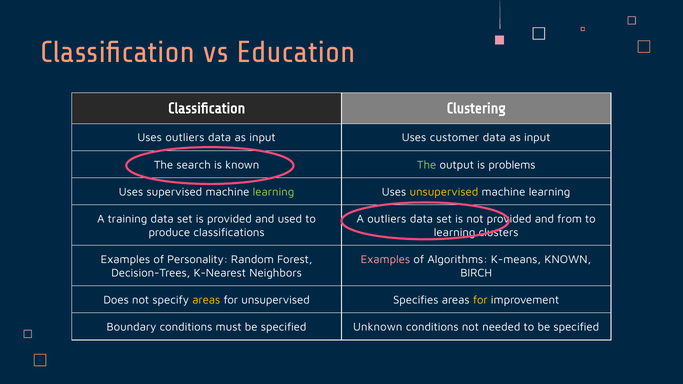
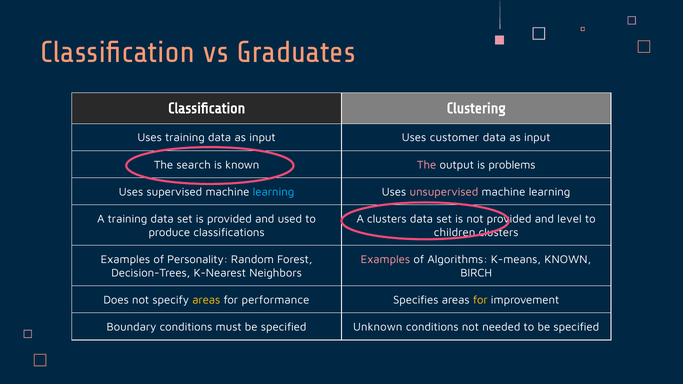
Education: Education -> Graduates (296, 52)
Uses outliers: outliers -> training (185, 138)
The colour: light green -> pink (427, 165)
learning colour: light green -> light blue (273, 192)
unsupervised colour: yellow -> pink (444, 192)
A outliers: outliers -> clusters (387, 219)
from: from -> level (569, 219)
learning: learning -> children (455, 232)
for unsupervised: unsupervised -> performance (275, 300)
